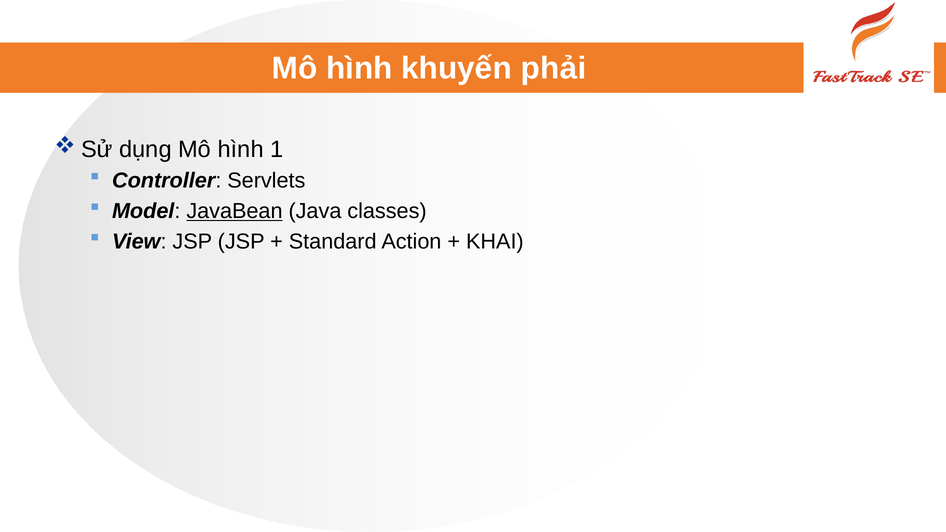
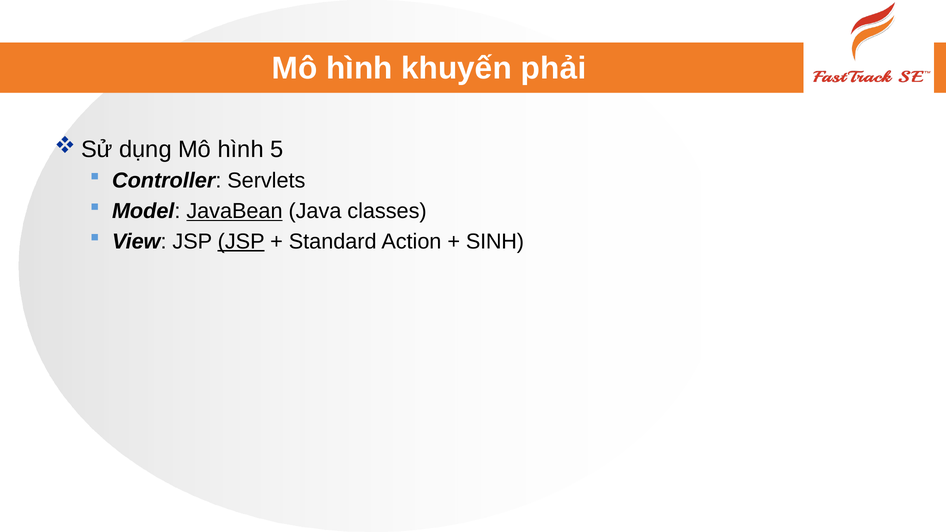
1: 1 -> 5 (277, 149)
JSP underline: none -> present (241, 242)
KHAI: KHAI -> SINH (495, 242)
